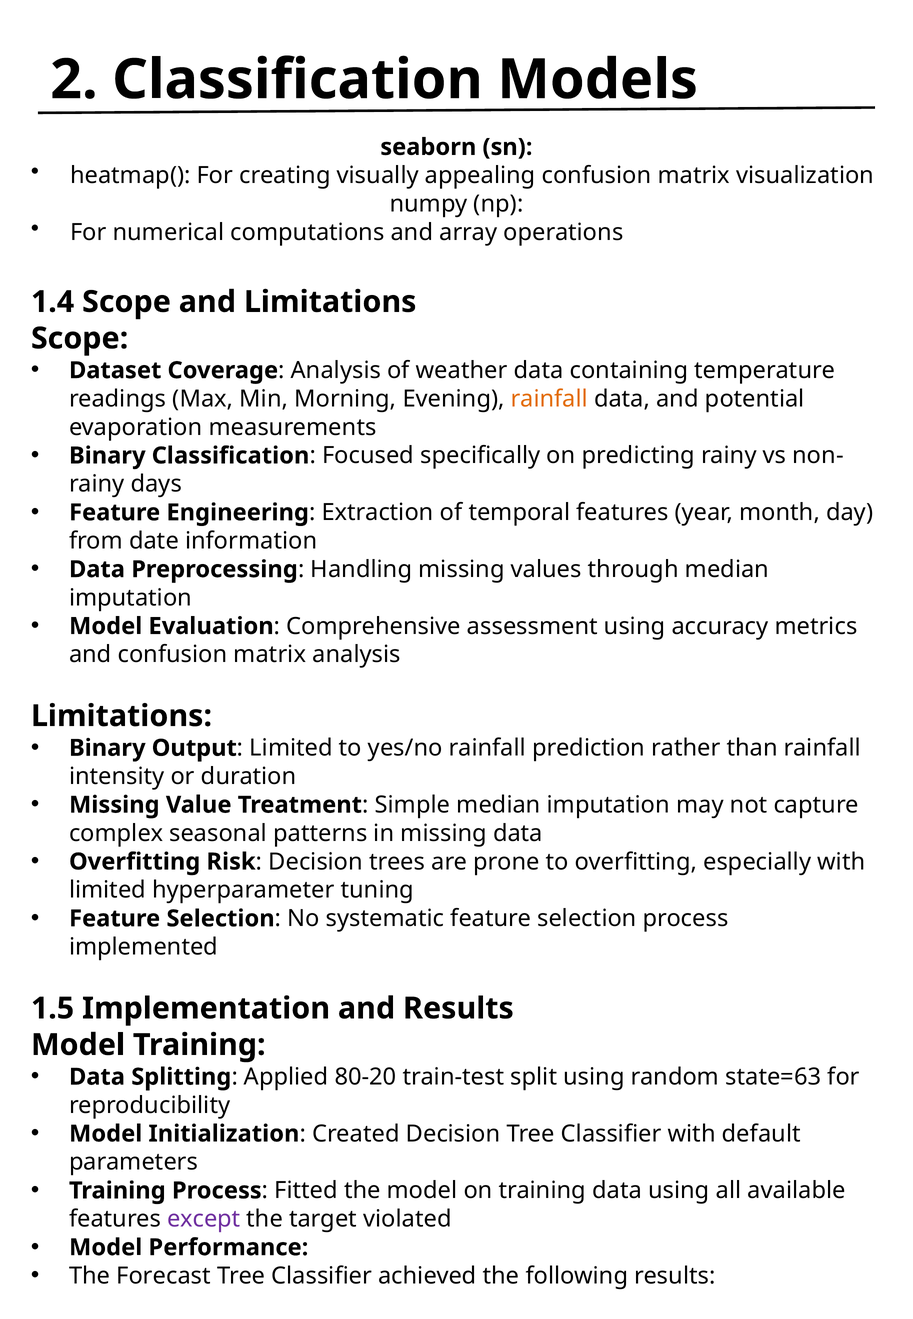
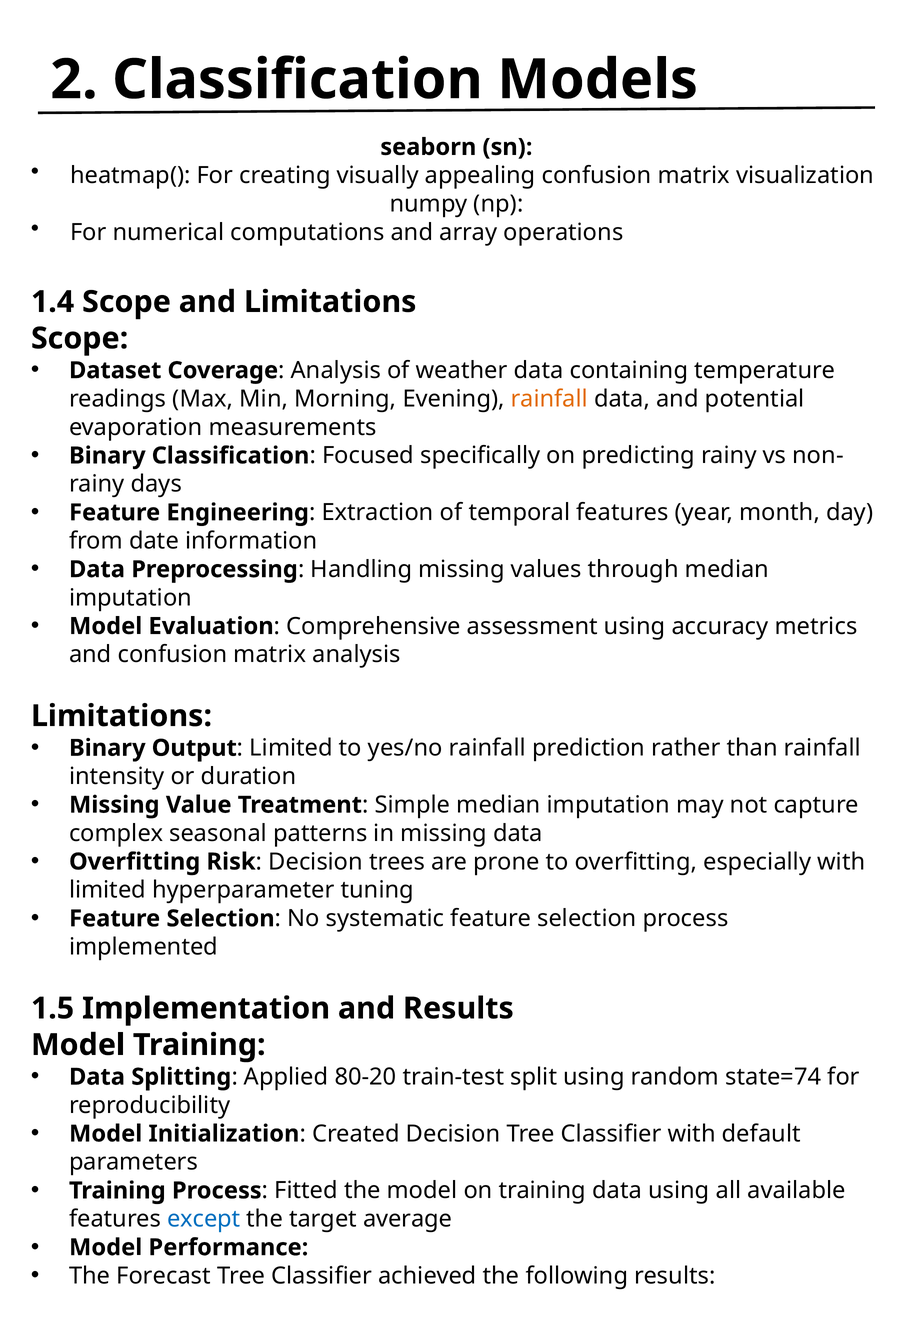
state=63: state=63 -> state=74 (773, 1077)
except colour: purple -> blue (204, 1219)
violated: violated -> average (408, 1219)
